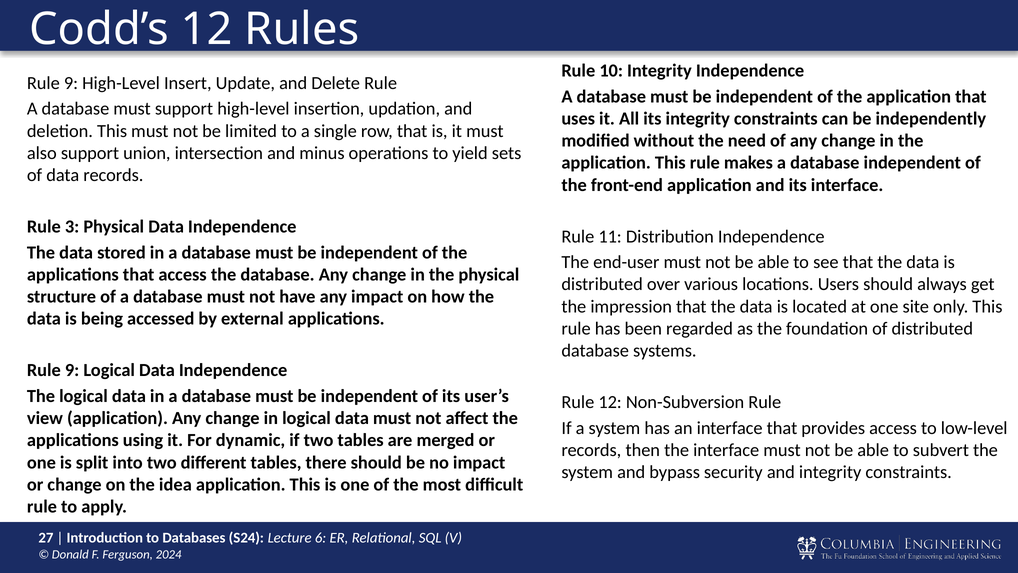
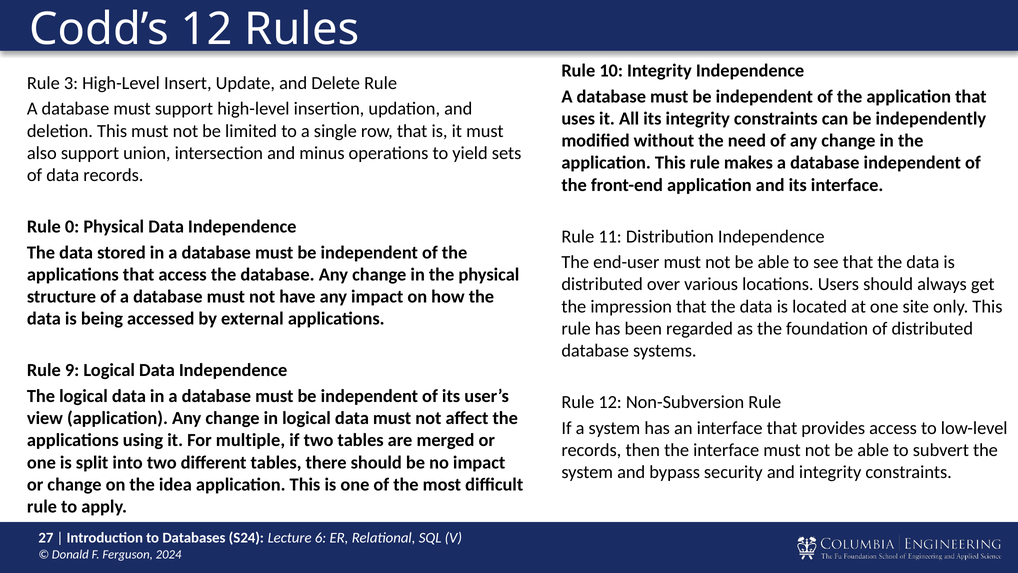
9: 9 -> 3 (71, 83)
3: 3 -> 0 (72, 227)
dynamic: dynamic -> multiple (250, 440)
